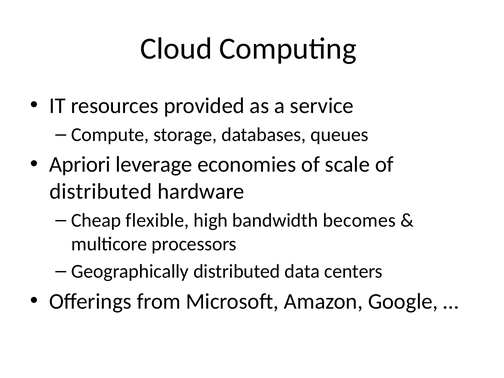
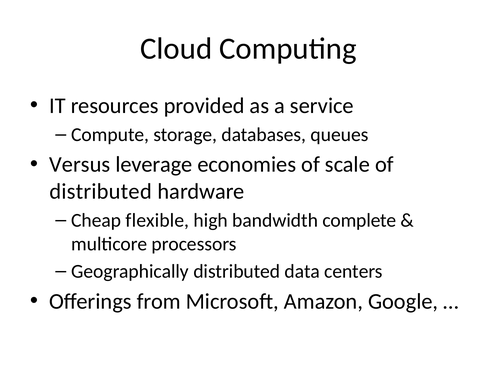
Apriori: Apriori -> Versus (80, 165)
becomes: becomes -> complete (359, 220)
